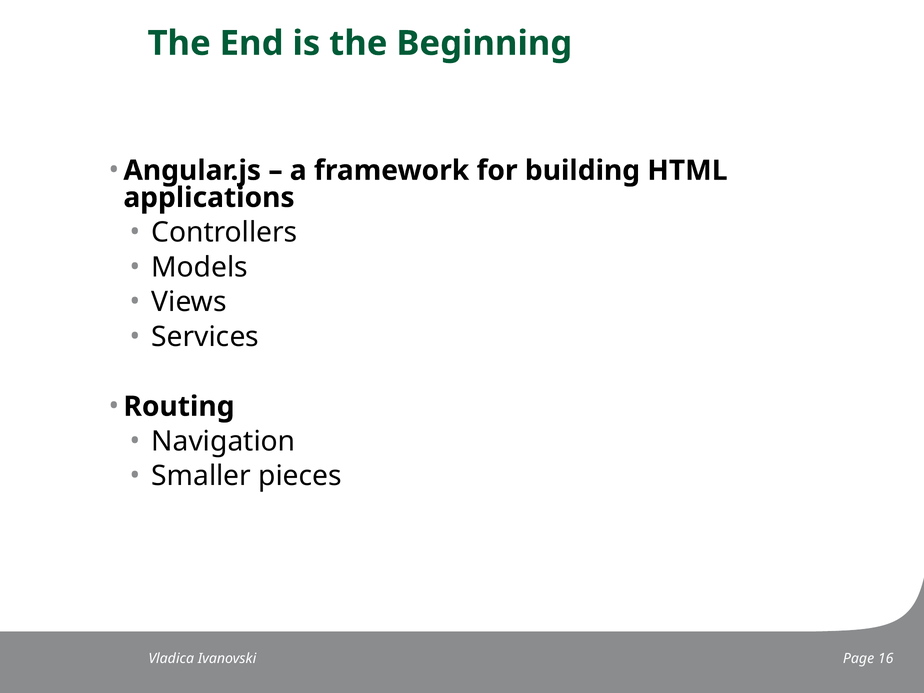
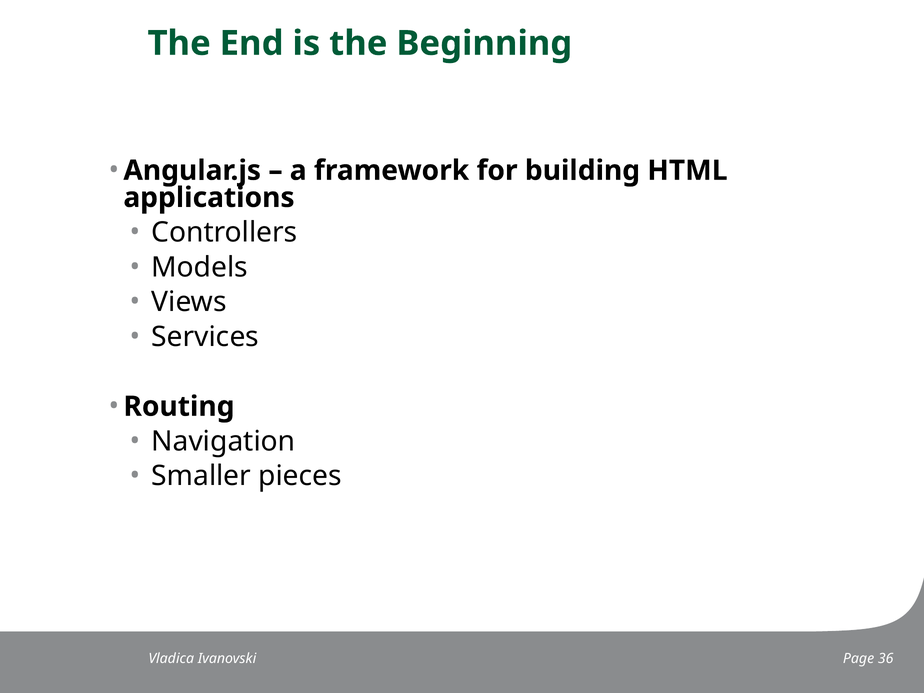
16: 16 -> 36 (886, 659)
